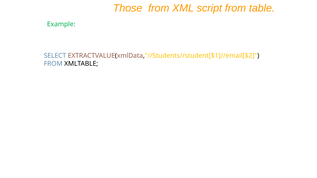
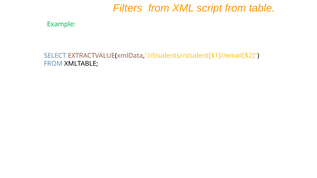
Those: Those -> Filters (128, 8)
